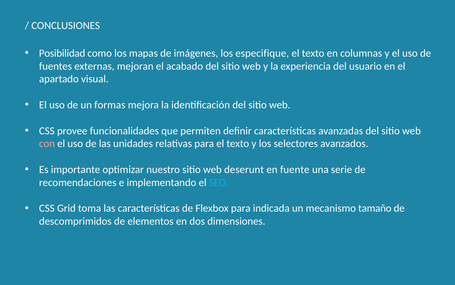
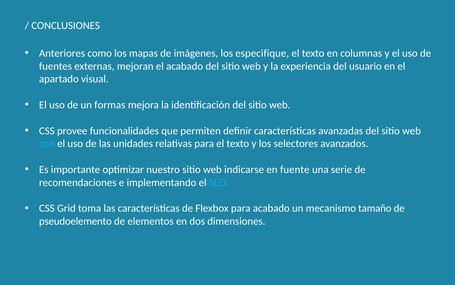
Posibilidad: Posibilidad -> Anteriores (62, 53)
con colour: pink -> light blue (47, 143)
deserunt: deserunt -> indicarse (244, 169)
para indicada: indicada -> acabado (271, 208)
descomprimidos: descomprimidos -> pseudoelemento (75, 221)
